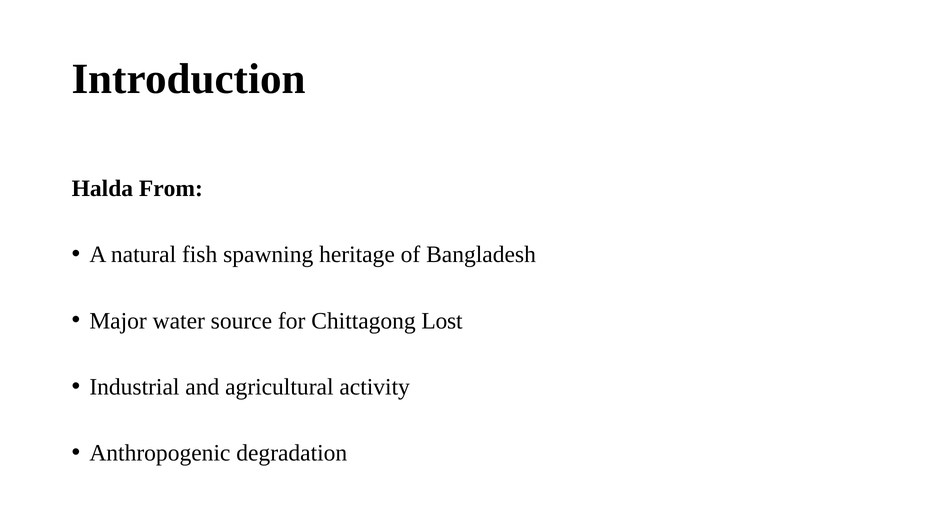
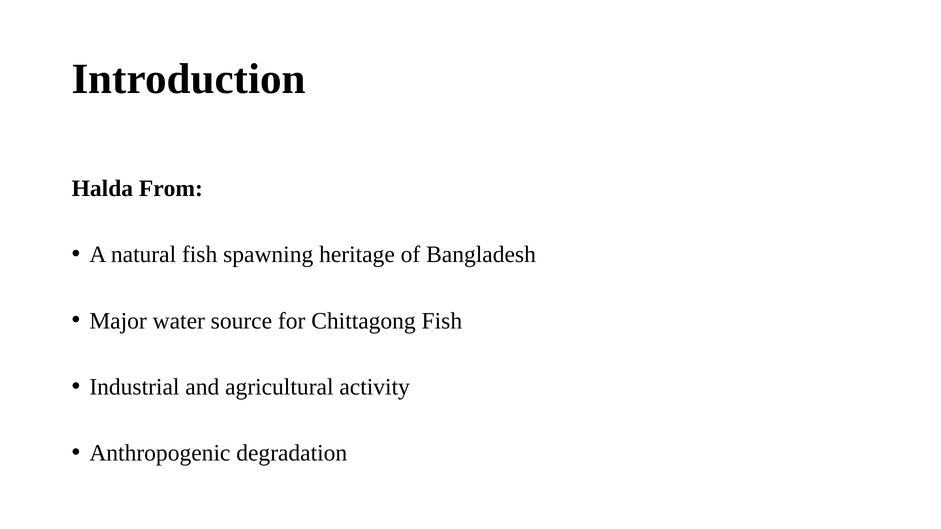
Chittagong Lost: Lost -> Fish (442, 321)
